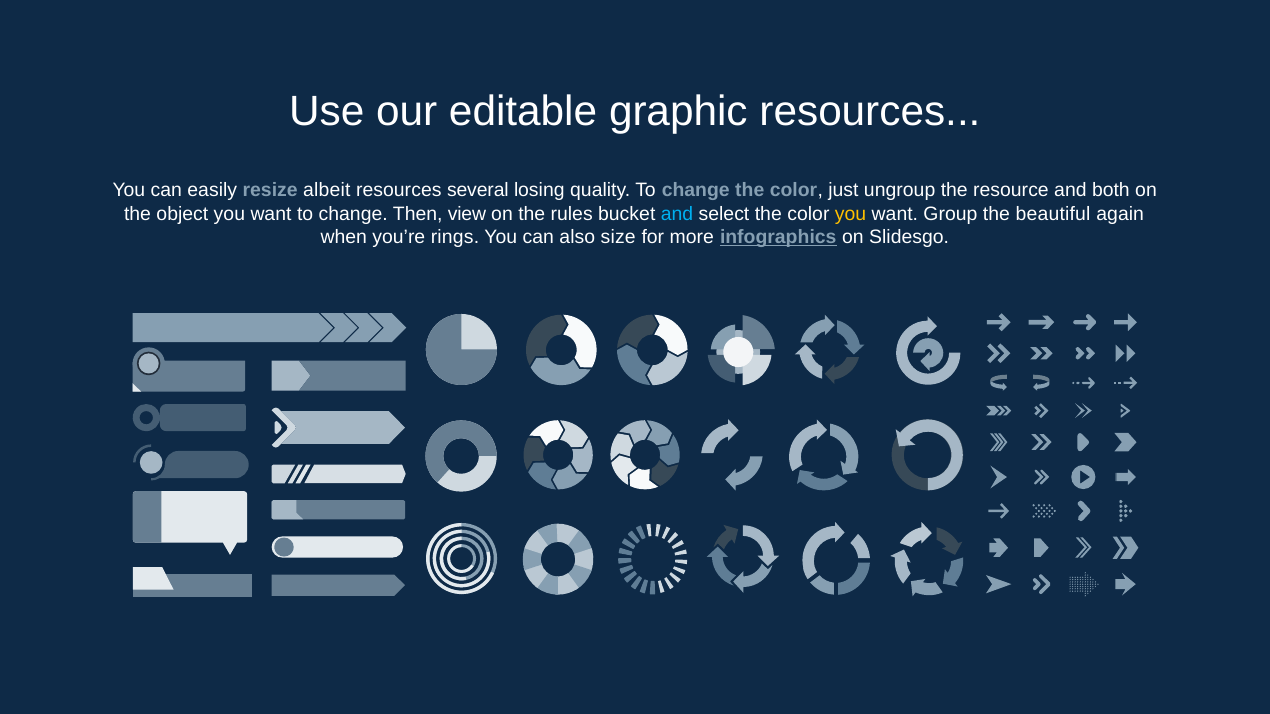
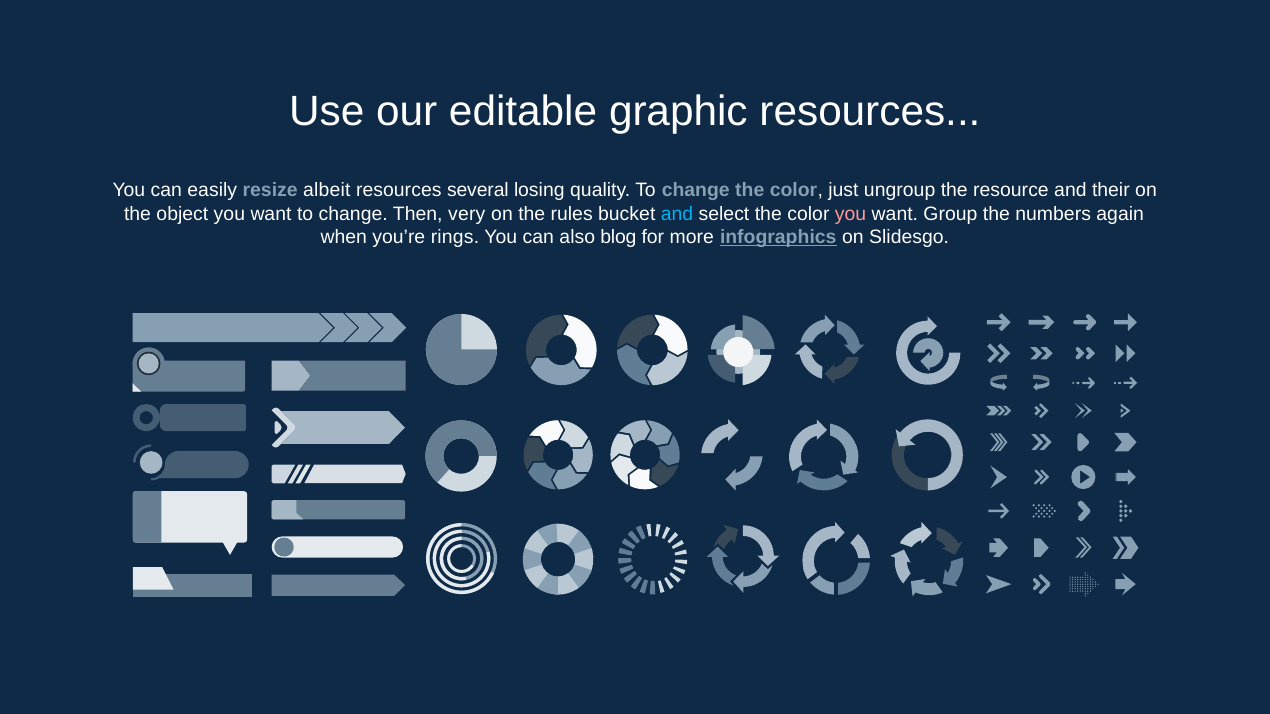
both: both -> their (1111, 191)
view: view -> very (467, 214)
you colour: yellow -> pink (850, 214)
beautiful: beautiful -> numbers (1053, 214)
size: size -> blog (618, 237)
